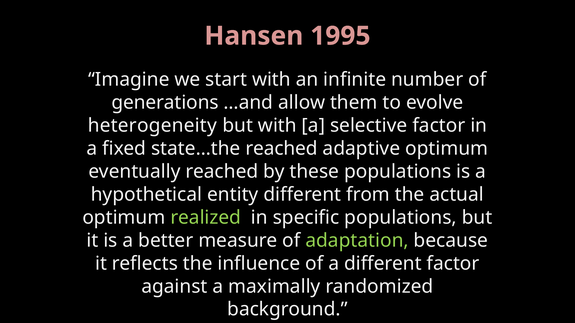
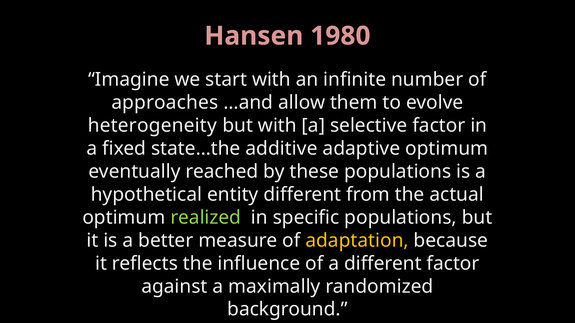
1995: 1995 -> 1980 (340, 36)
generations: generations -> approaches (165, 103)
state…the reached: reached -> additive (281, 149)
adaptation colour: light green -> yellow (357, 241)
